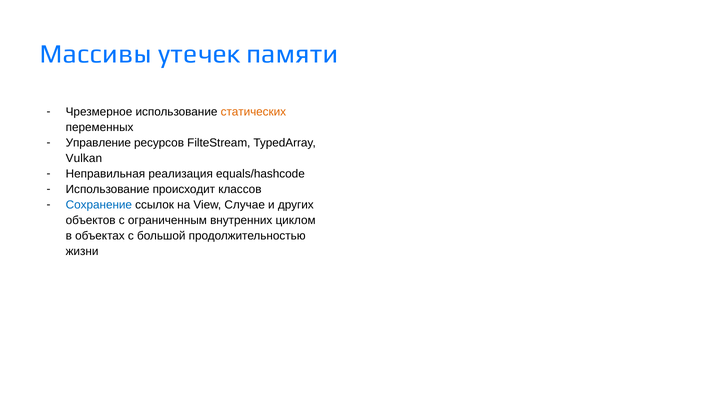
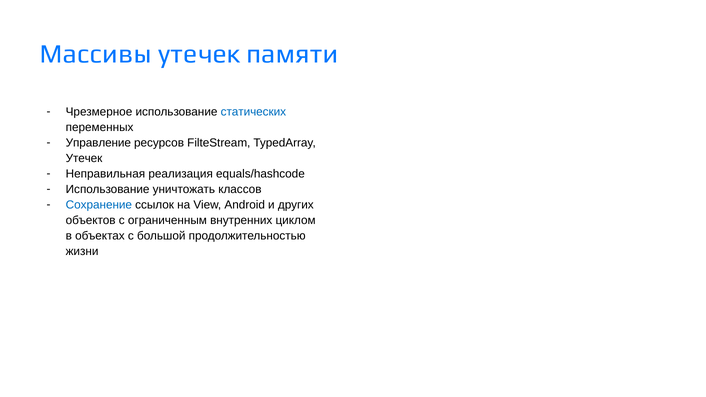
статических colour: orange -> blue (253, 112)
Vulkan: Vulkan -> Утечек (84, 158)
происходит: происходит -> уничтожать (184, 189)
Случае: Случае -> Android (245, 205)
